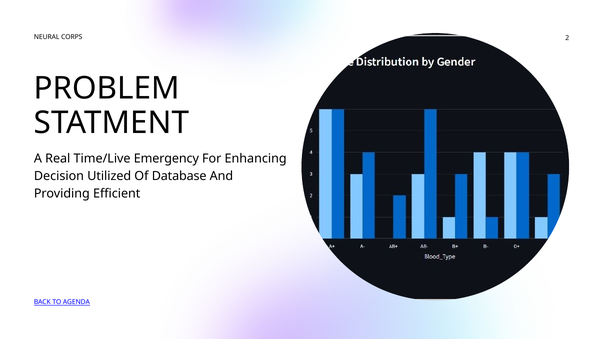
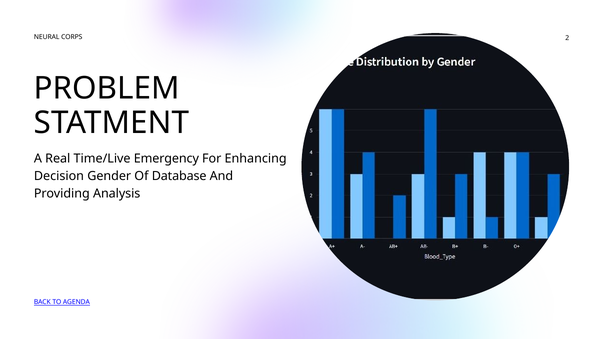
Utilized: Utilized -> Gender (109, 176)
Efficient: Efficient -> Analysis (117, 194)
